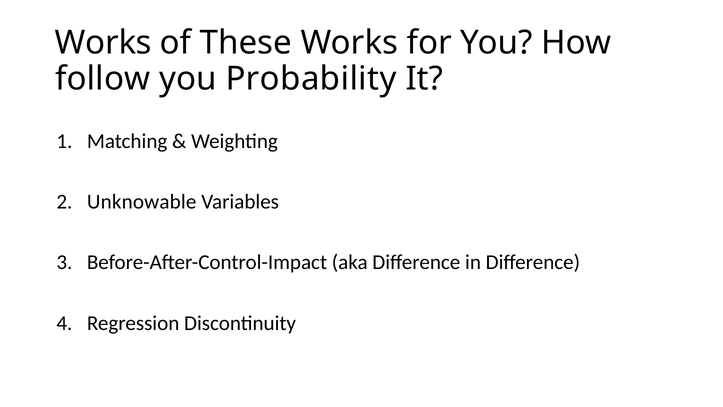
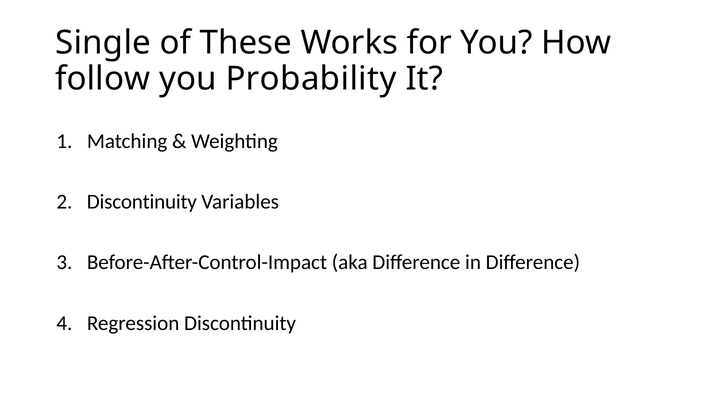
Works: Works -> Single (103, 43)
Unknowable: Unknowable -> Discontinuity (142, 202)
